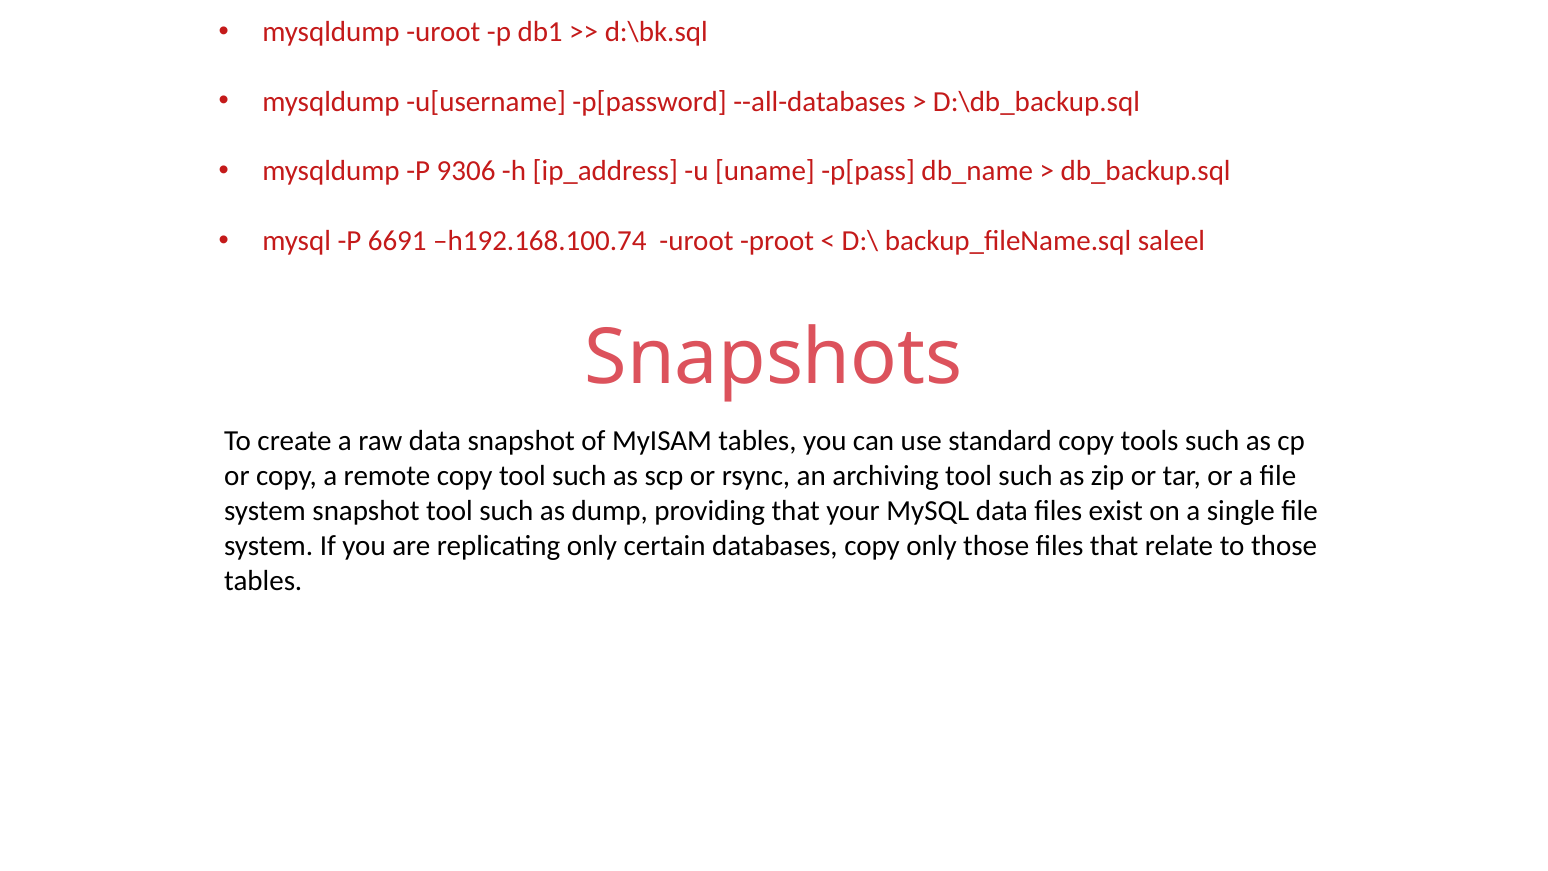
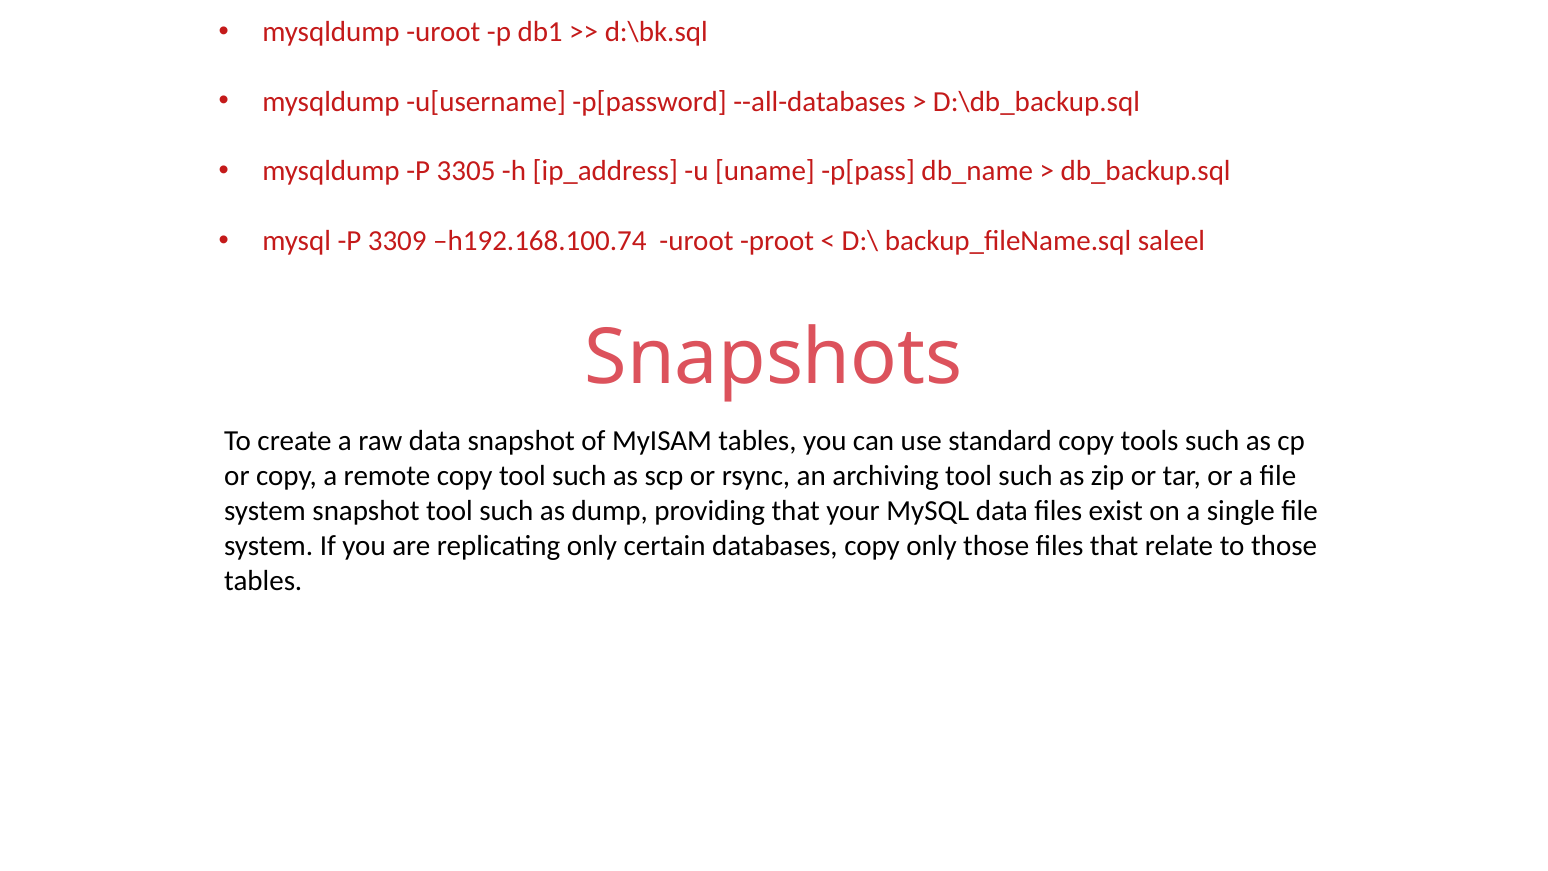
9306: 9306 -> 3305 (466, 171)
6691: 6691 -> 3309 (397, 241)
